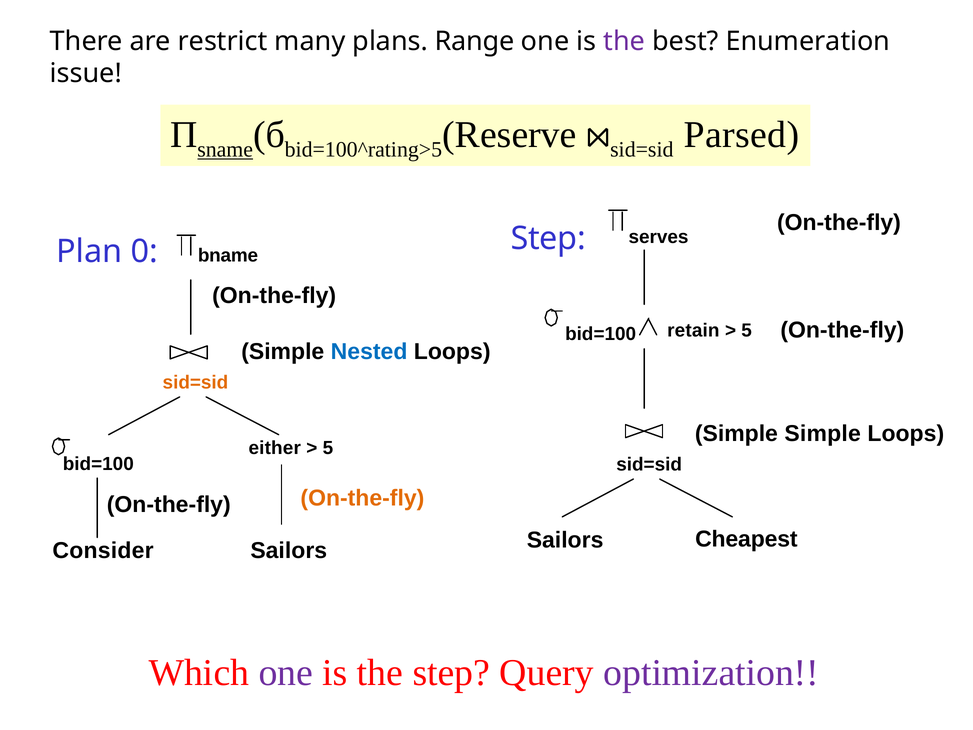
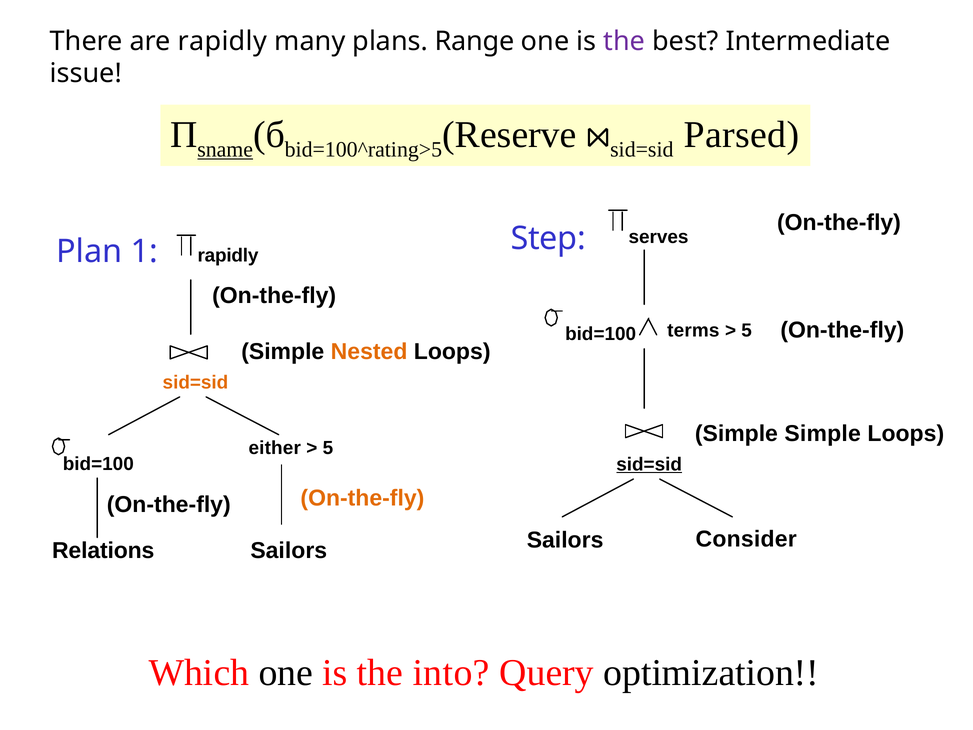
are restrict: restrict -> rapidly (222, 41)
Enumeration: Enumeration -> Intermediate (808, 41)
0: 0 -> 1 (144, 251)
bname: bname -> rapidly (228, 256)
retain: retain -> terms (693, 331)
Nested colour: blue -> orange (369, 352)
sid=sid underline: none -> present (649, 464)
Cheapest: Cheapest -> Consider (746, 539)
Consider: Consider -> Relations (103, 551)
one colour: purple -> black (286, 673)
the step: step -> into (451, 673)
optimization colour: purple -> black (711, 673)
